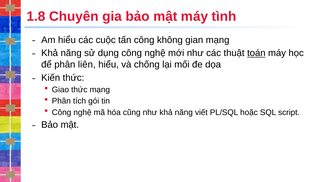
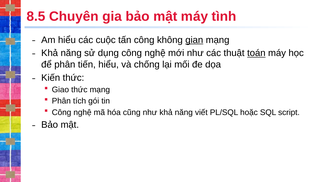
1.8: 1.8 -> 8.5 (36, 16)
gian underline: none -> present (194, 40)
liên: liên -> tiến (87, 65)
